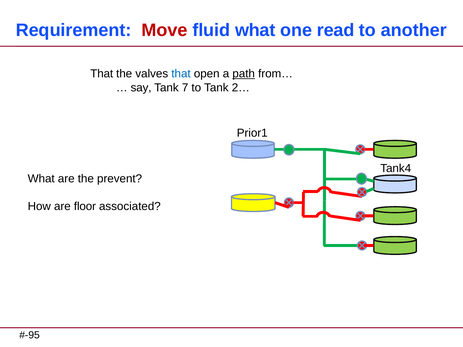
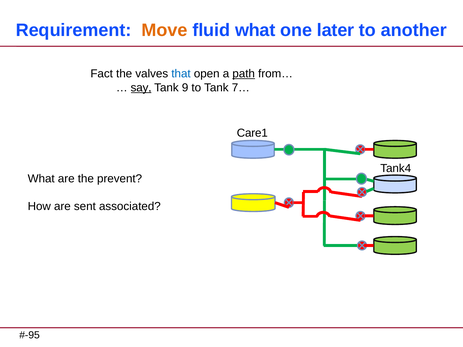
Move colour: red -> orange (164, 30)
read: read -> later (336, 30)
That: That -> Fact (102, 74)
say underline: none -> present (141, 88)
7: 7 -> 9 (185, 88)
2…: 2… -> 7… (241, 88)
Prior1: Prior1 -> Care1 (252, 133)
floor: floor -> sent (85, 207)
